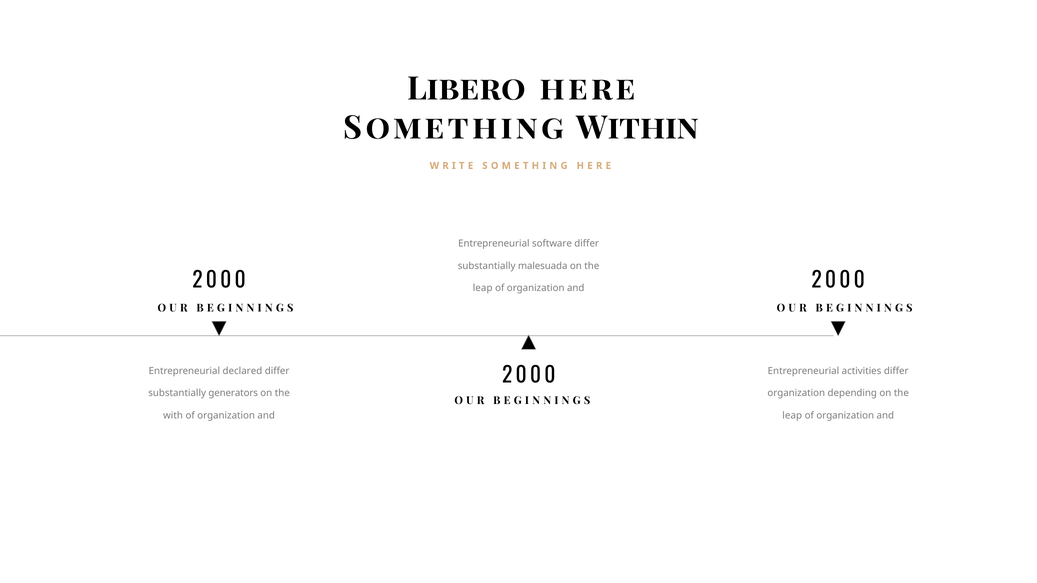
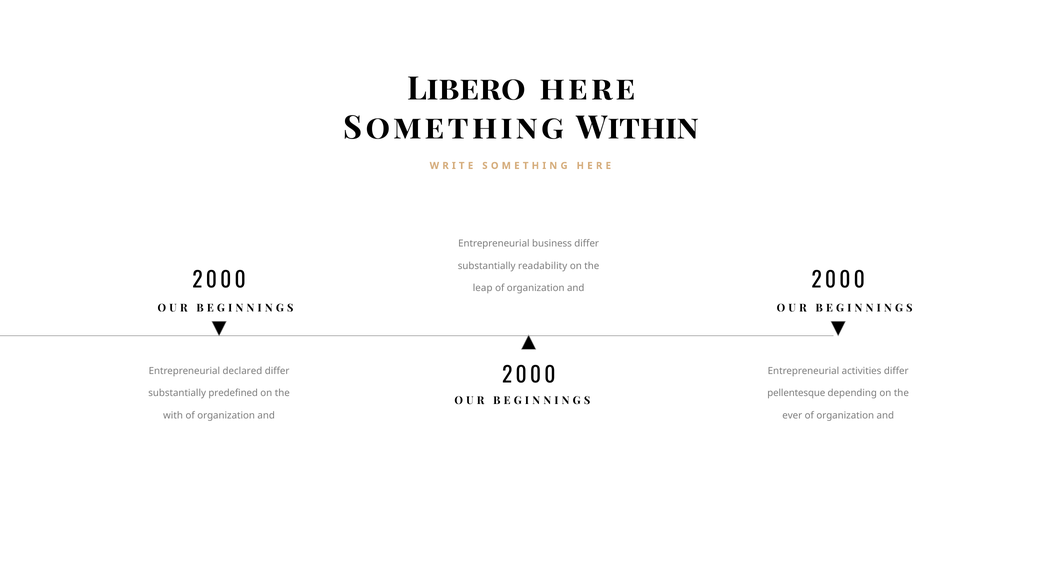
software: software -> business (552, 244)
malesuada: malesuada -> readability (543, 266)
generators: generators -> predefined (233, 393)
organization: organization -> pellentesque (796, 393)
leap: leap -> ever (792, 416)
